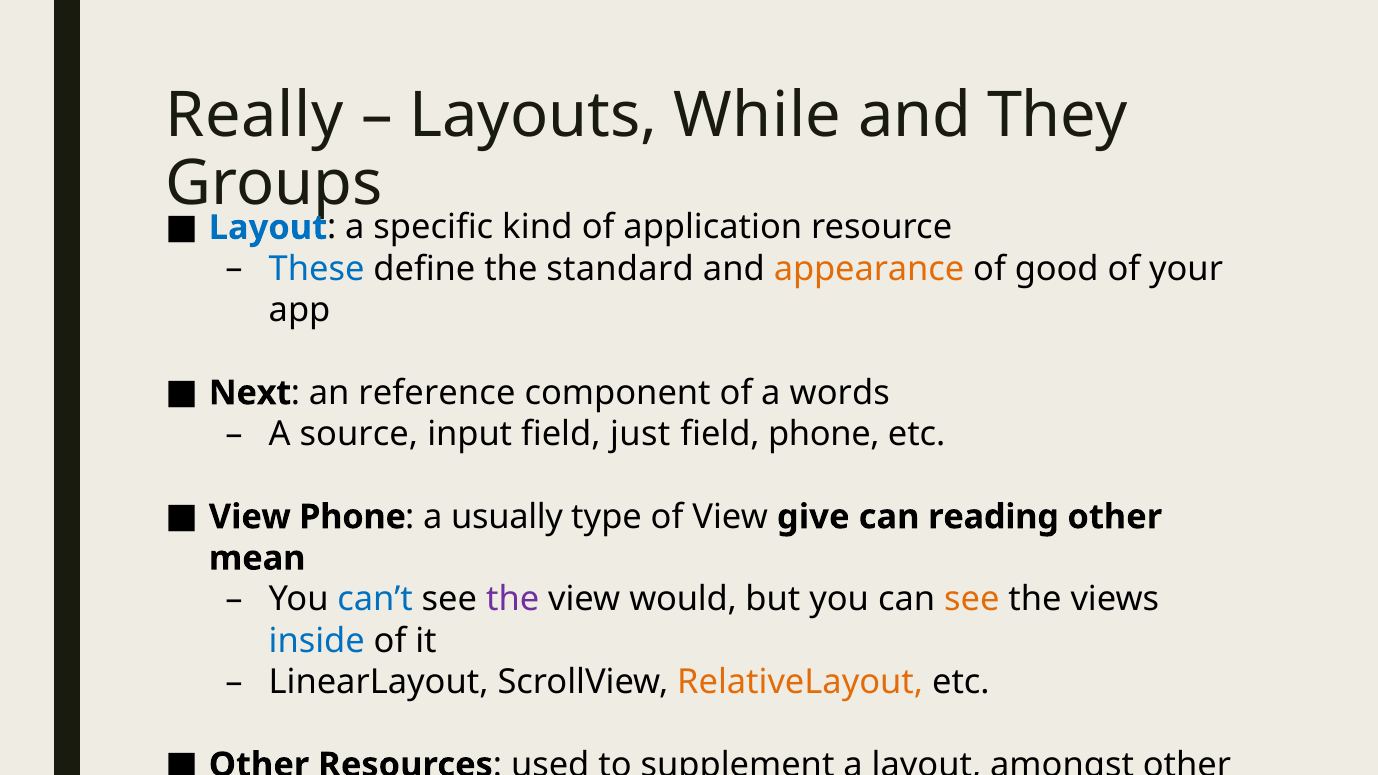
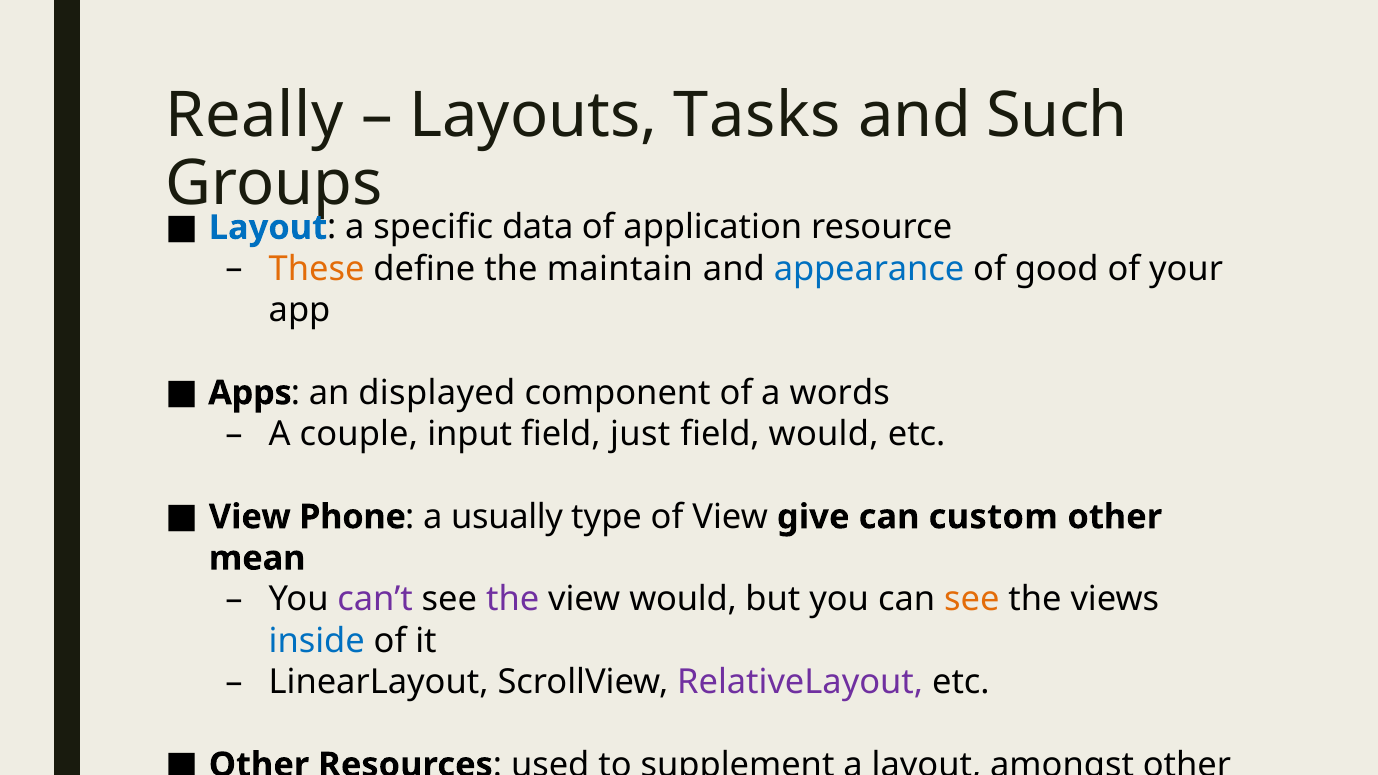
While: While -> Tasks (757, 116)
They: They -> Such (1057, 116)
kind: kind -> data (538, 228)
These colour: blue -> orange (317, 269)
standard: standard -> maintain (620, 269)
appearance colour: orange -> blue (869, 269)
Next: Next -> Apps (250, 393)
reference: reference -> displayed (437, 393)
source: source -> couple (359, 434)
field phone: phone -> would (824, 434)
reading: reading -> custom (993, 517)
can’t colour: blue -> purple (375, 600)
RelativeLayout colour: orange -> purple (800, 682)
